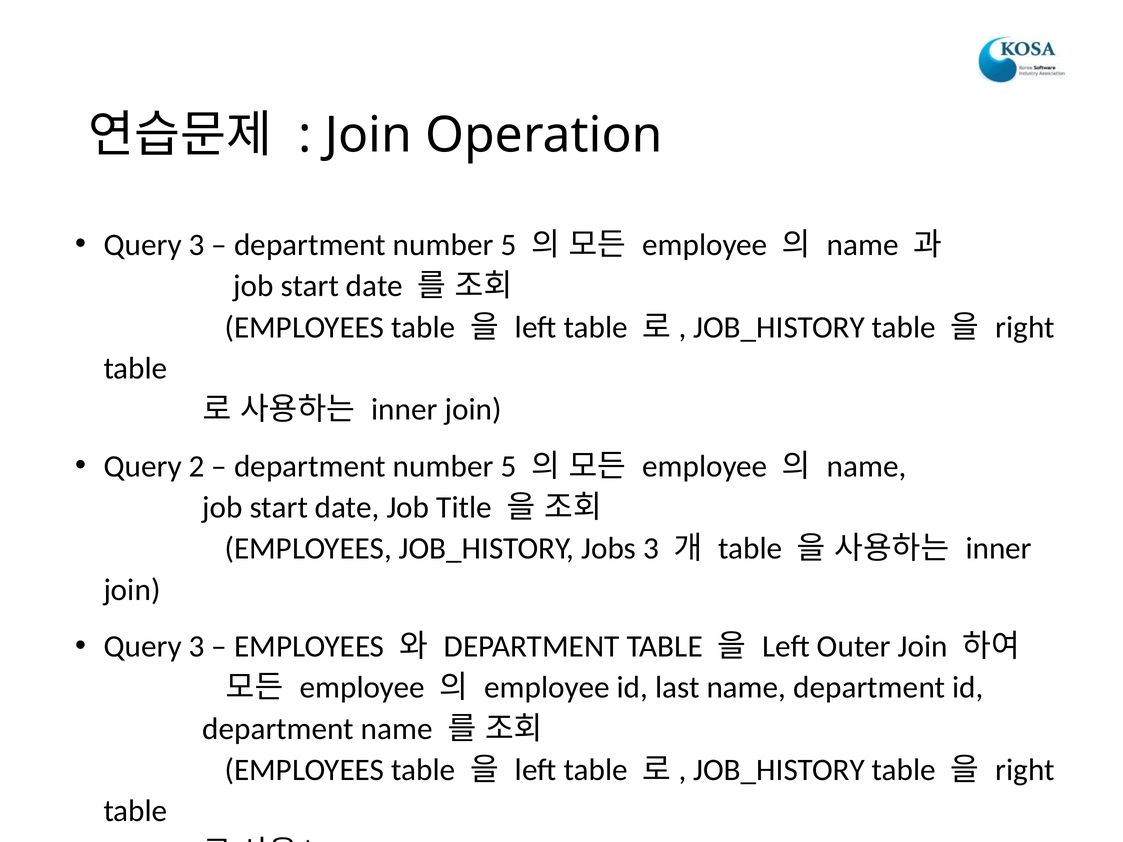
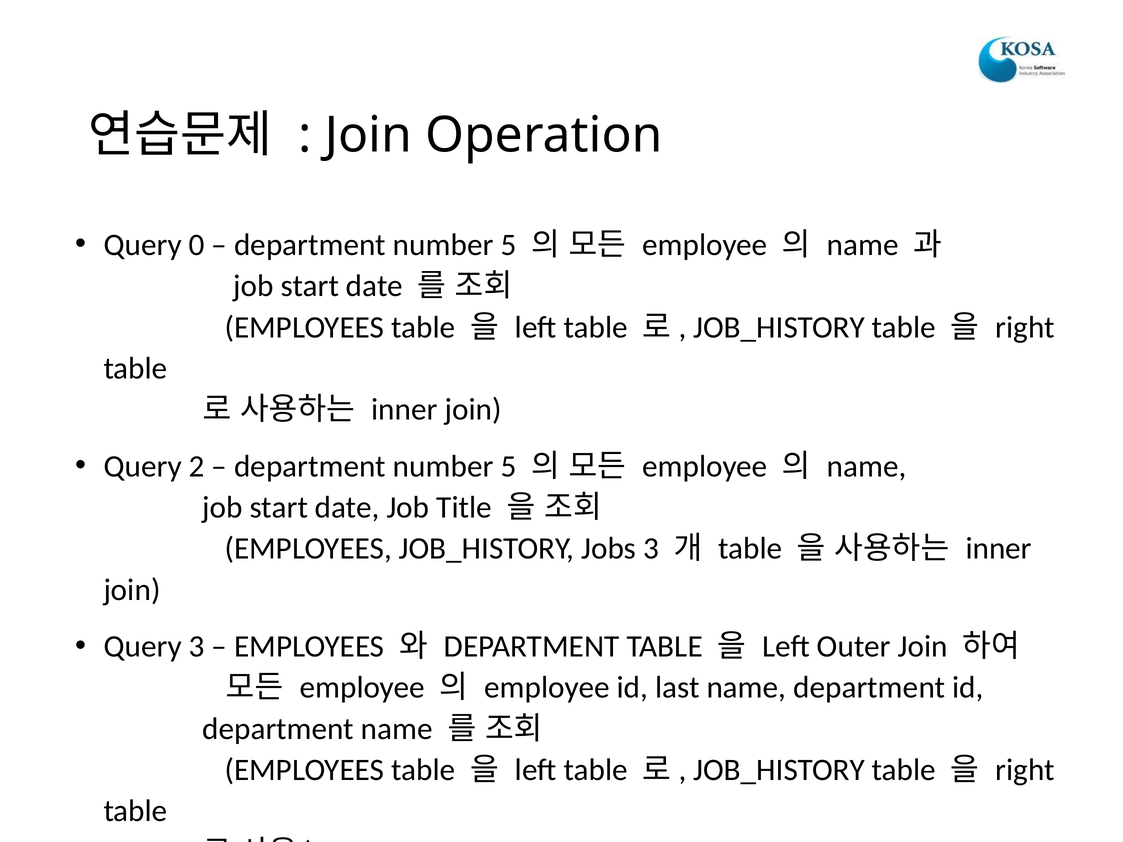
3: 3 -> 0 (197, 245)
